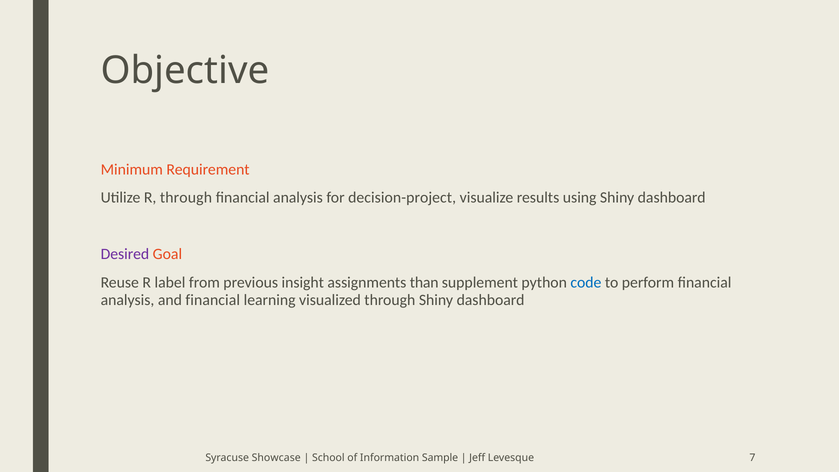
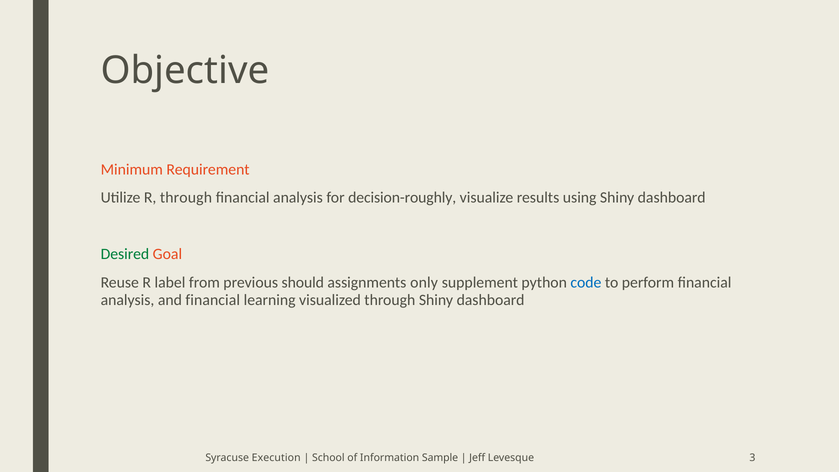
decision-project: decision-project -> decision-roughly (402, 198)
Desired colour: purple -> green (125, 254)
insight: insight -> should (303, 282)
than: than -> only (424, 282)
Showcase: Showcase -> Execution (276, 458)
7: 7 -> 3 (752, 458)
